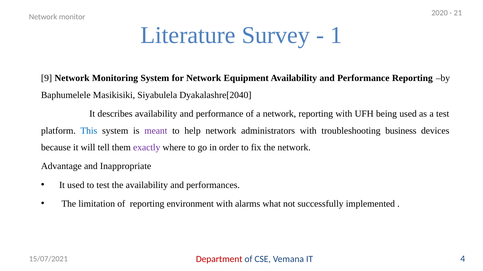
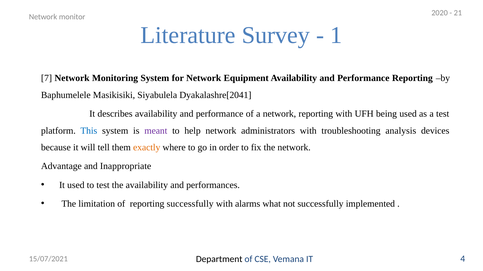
9: 9 -> 7 (47, 78)
Dyakalashre[2040: Dyakalashre[2040 -> Dyakalashre[2041 (215, 95)
business: business -> analysis (401, 131)
exactly colour: purple -> orange (147, 148)
reporting environment: environment -> successfully (190, 204)
Department colour: red -> black (219, 260)
